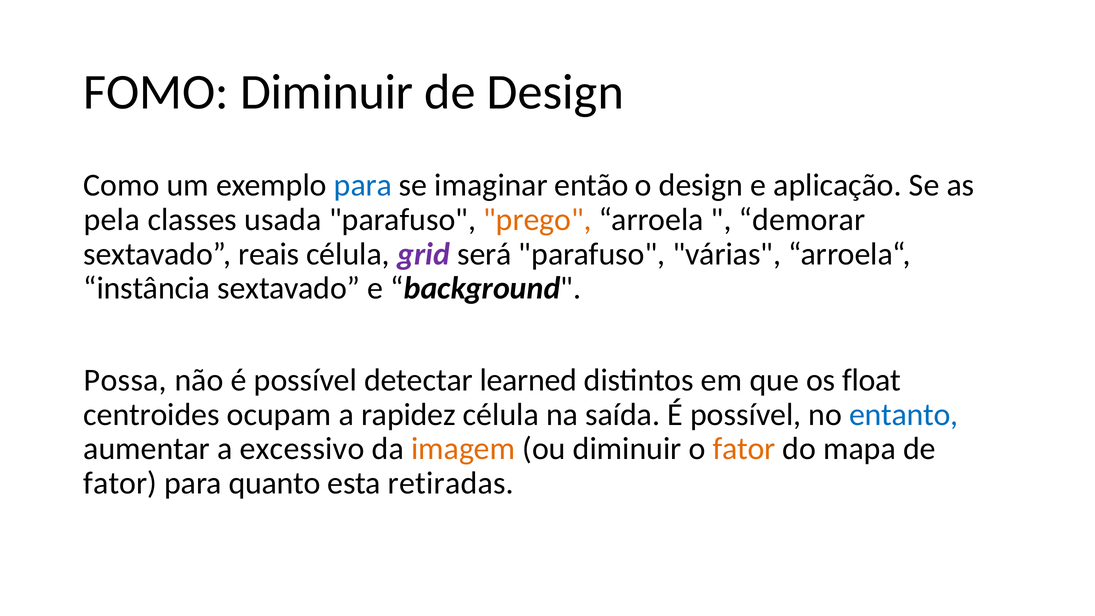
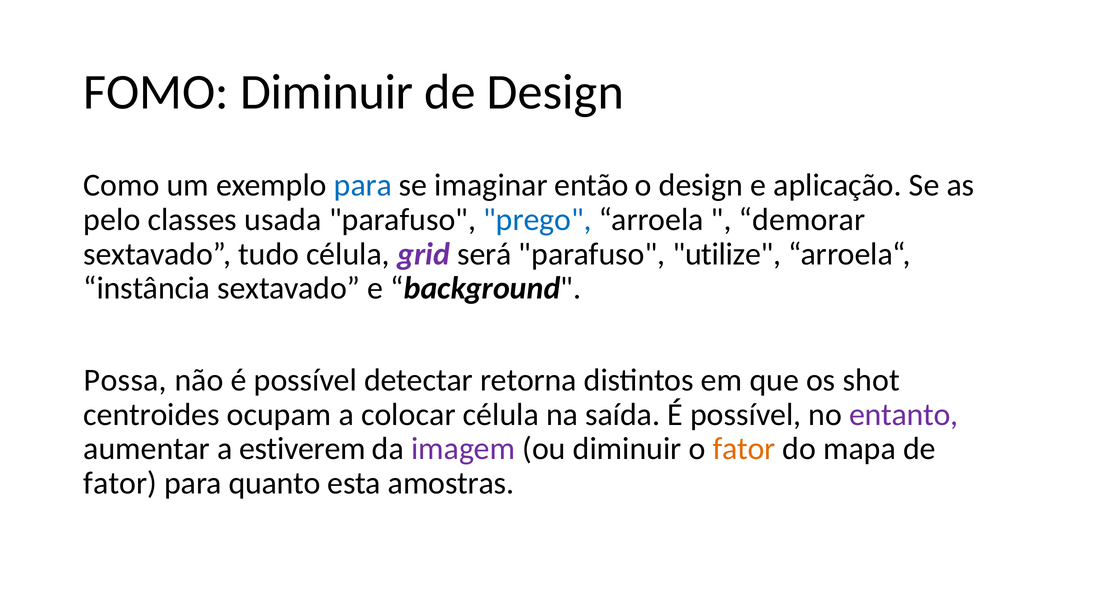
pela: pela -> pelo (112, 220)
prego colour: orange -> blue (538, 220)
reais: reais -> tudo (269, 254)
várias: várias -> utilize (727, 254)
learned: learned -> retorna (528, 380)
float: float -> shot (871, 380)
rapidez: rapidez -> colocar (408, 414)
entanto colour: blue -> purple (904, 414)
excessivo: excessivo -> estiverem (302, 449)
imagem colour: orange -> purple (463, 449)
retiradas: retiradas -> amostras (451, 483)
